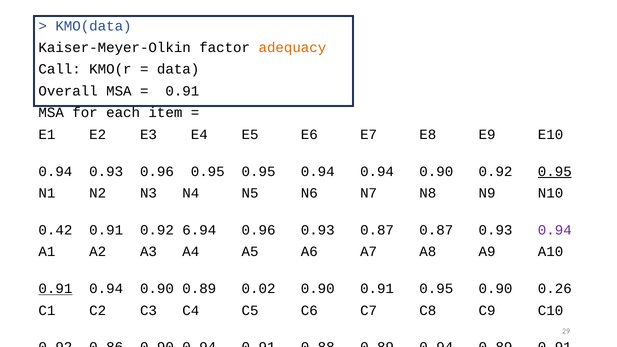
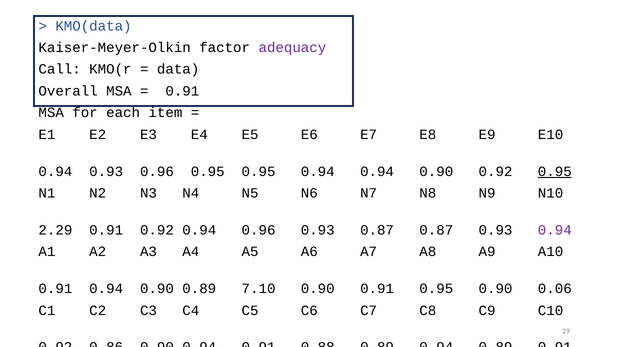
adequacy colour: orange -> purple (292, 48)
0.42: 0.42 -> 2.29 (55, 230)
0.92 6.94: 6.94 -> 0.94 (199, 230)
0.91 underline: present -> none (55, 289)
0.02: 0.02 -> 7.10 (259, 289)
0.26: 0.26 -> 0.06 (555, 289)
